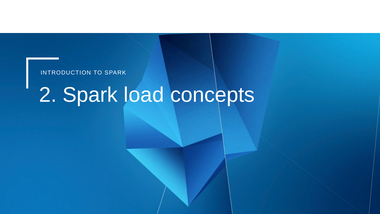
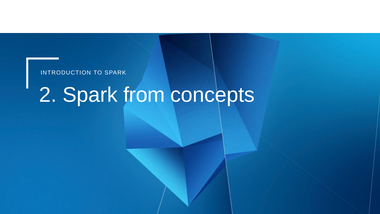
load: load -> from (144, 95)
